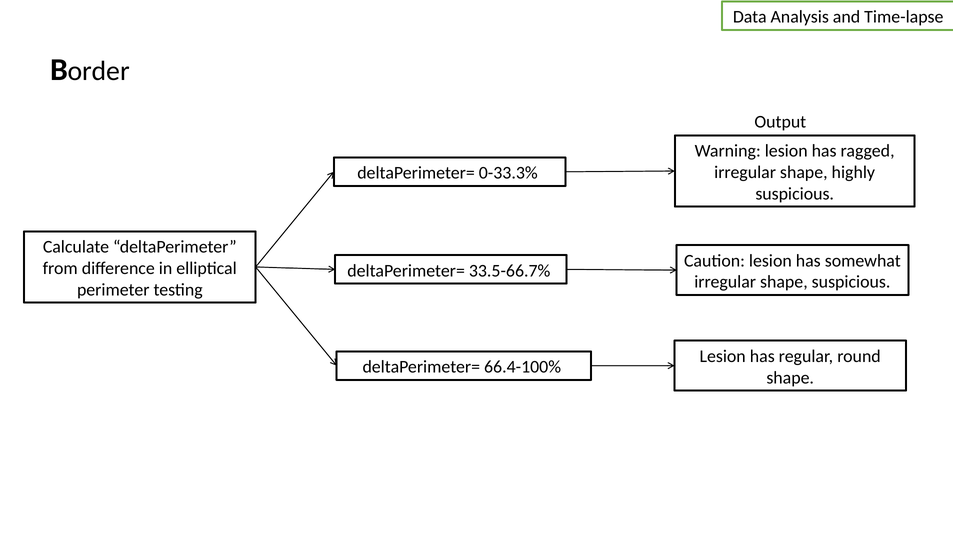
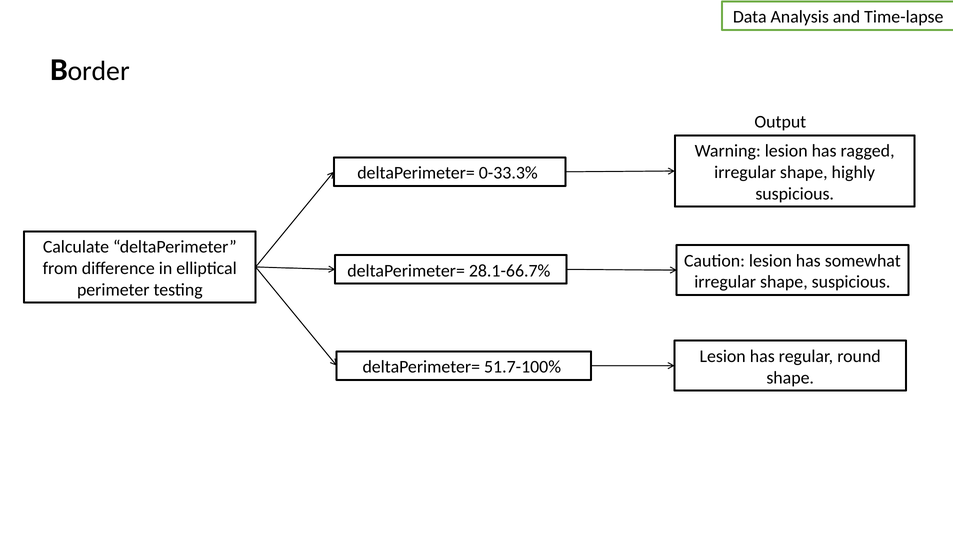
33.5-66.7%: 33.5-66.7% -> 28.1-66.7% (510, 271)
66.4-100%: 66.4-100% -> 51.7-100% (523, 367)
